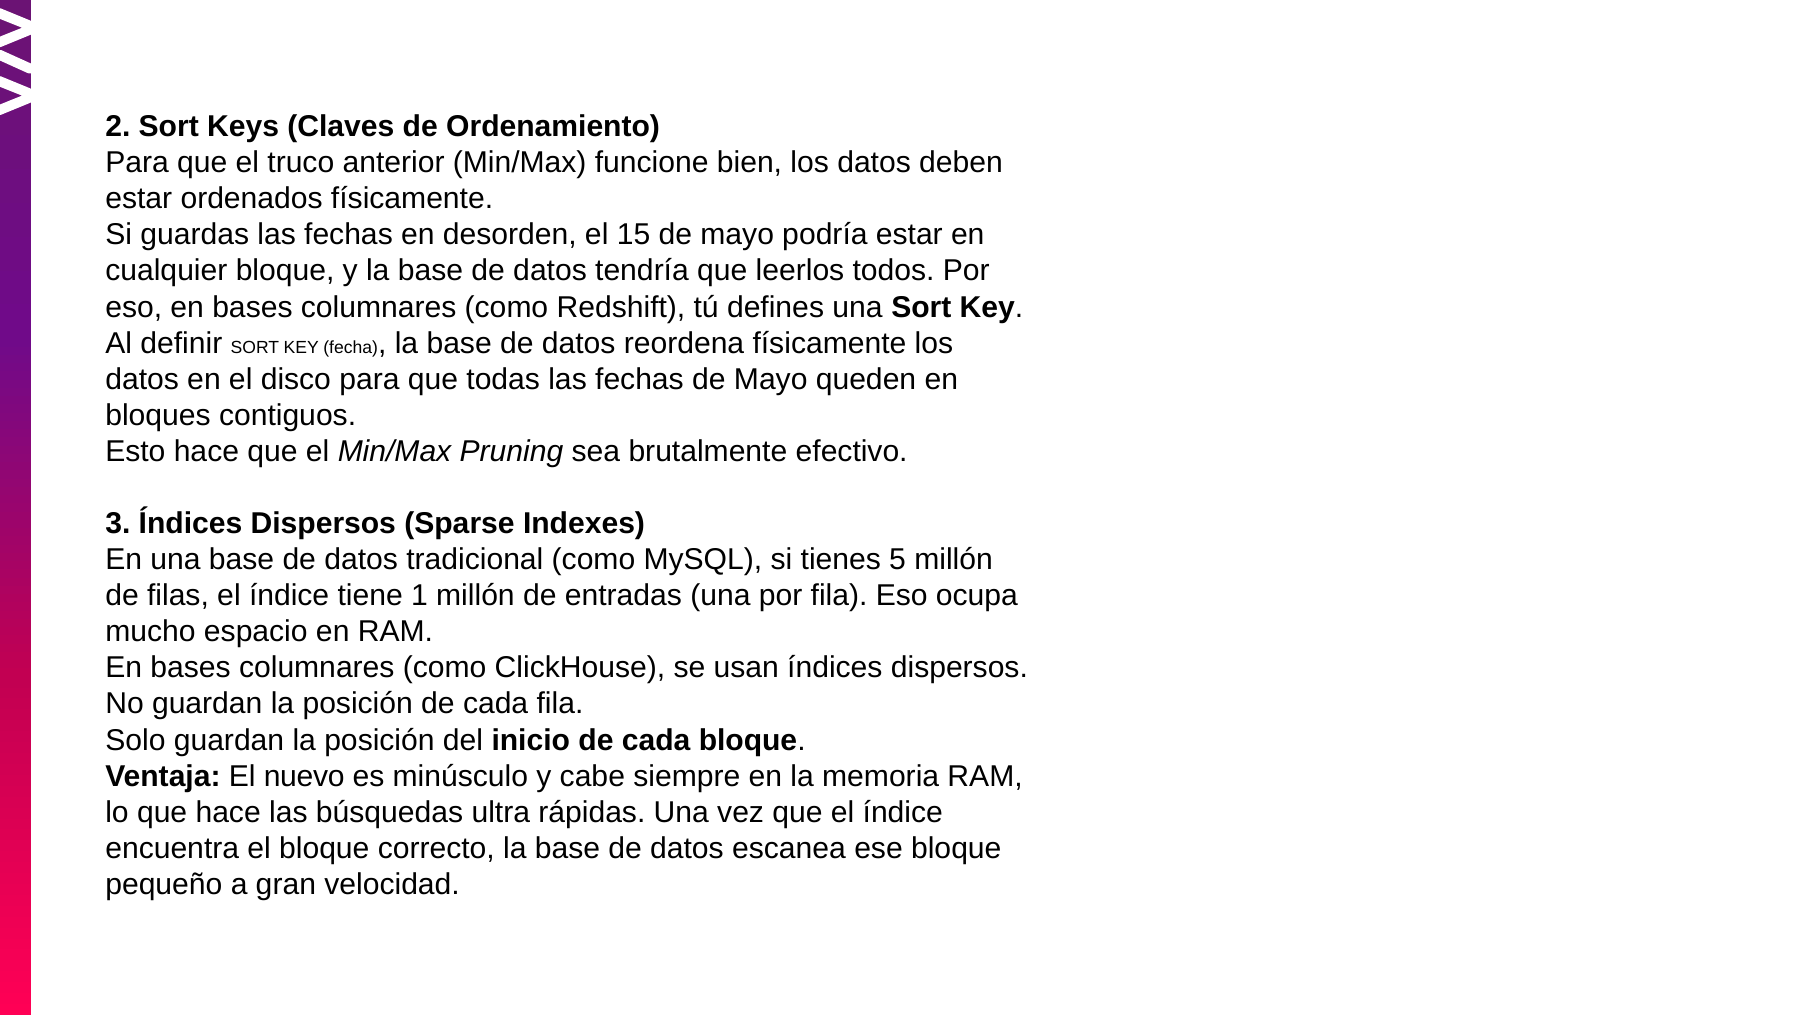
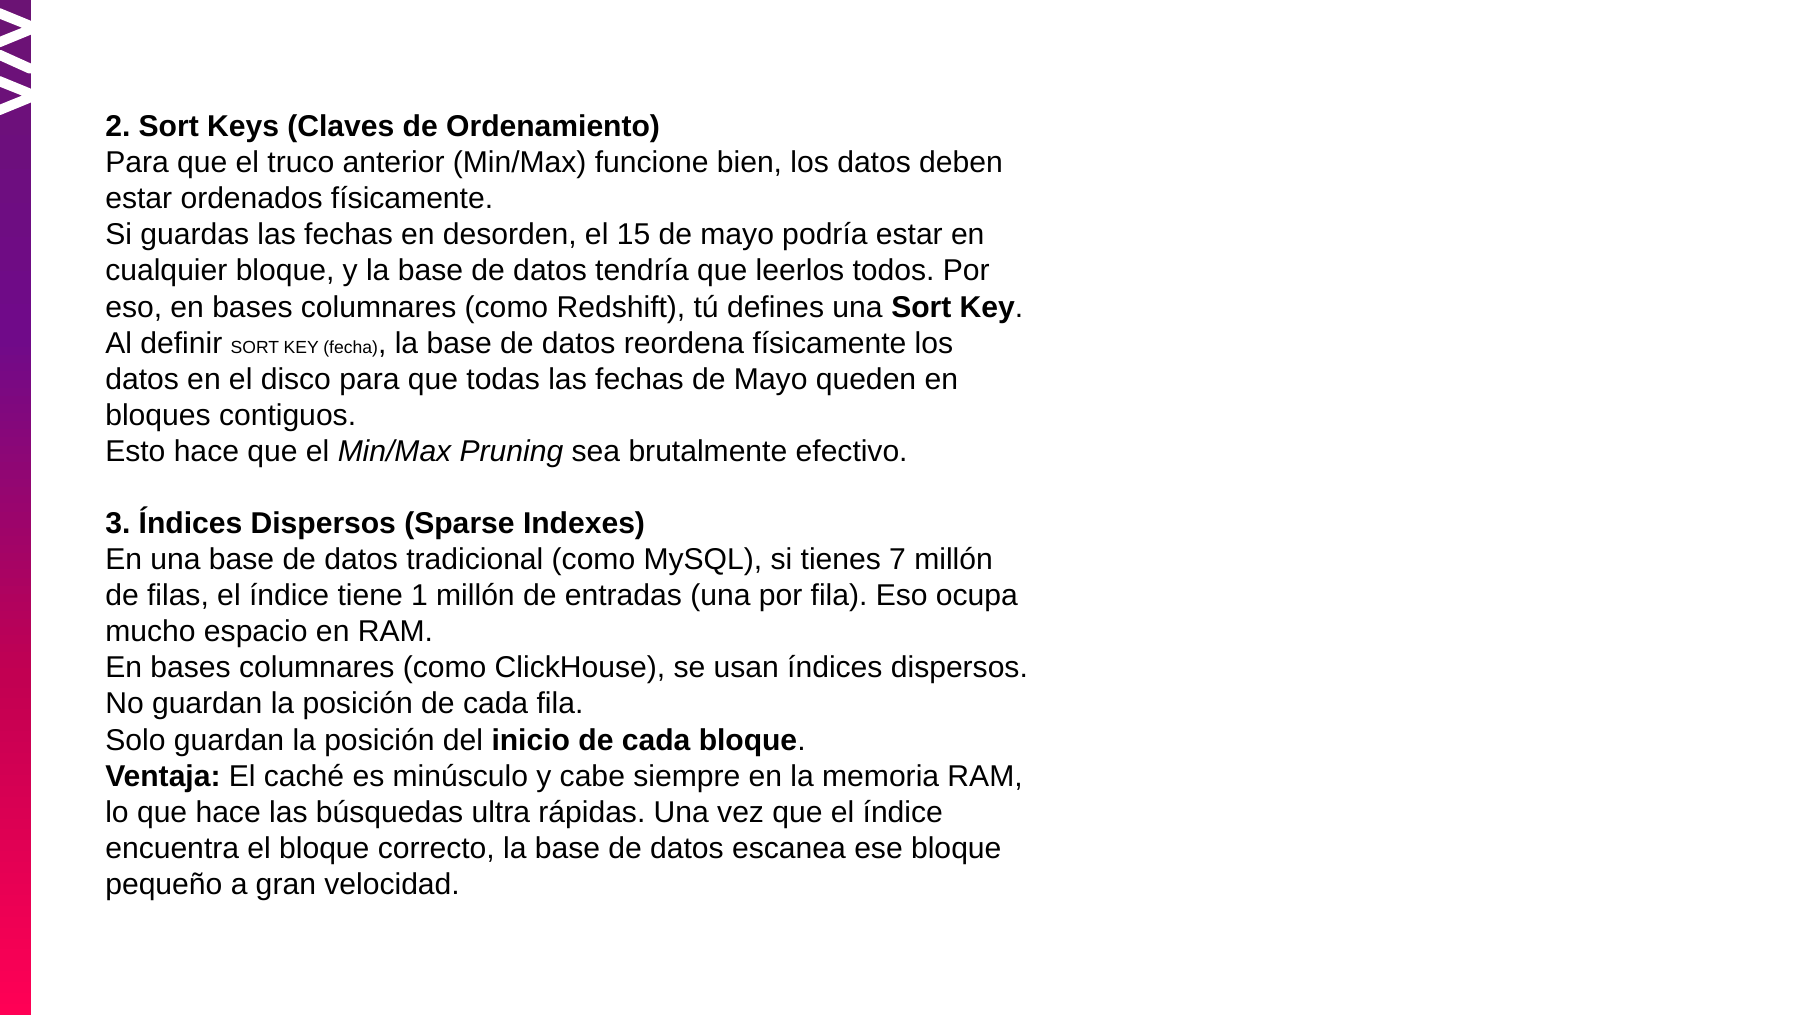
5: 5 -> 7 (898, 560)
nuevo: nuevo -> caché (304, 776)
